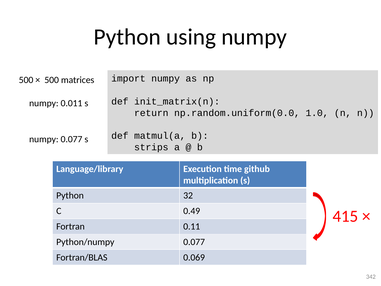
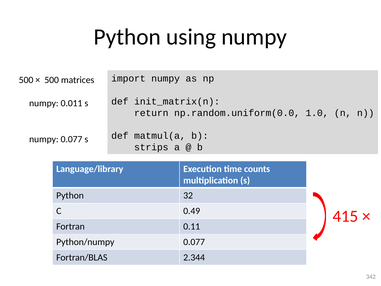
github: github -> counts (257, 169)
0.069: 0.069 -> 2.344 (194, 257)
